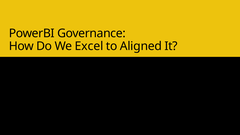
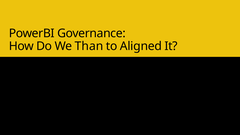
Excel: Excel -> Than (89, 46)
